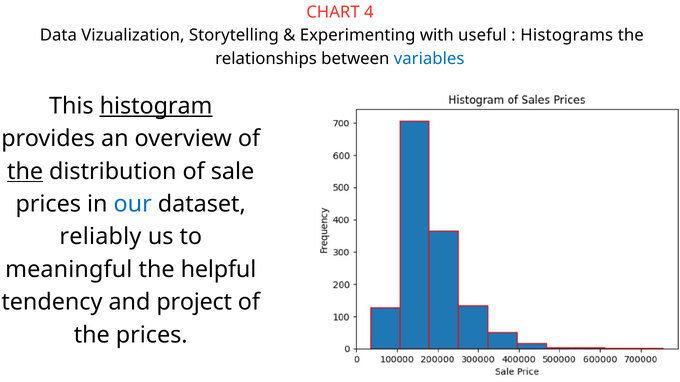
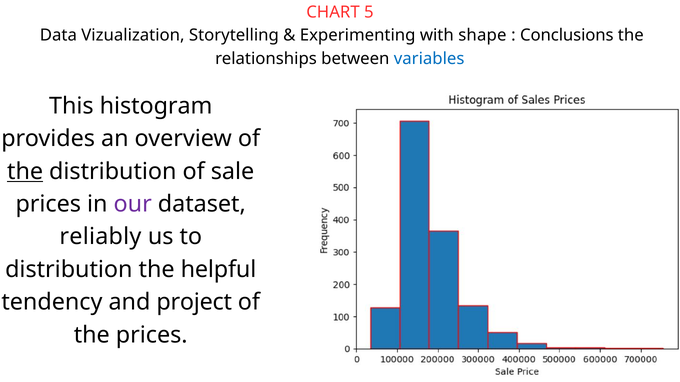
4: 4 -> 5 (369, 12)
useful: useful -> shape (482, 35)
Histograms: Histograms -> Conclusions (567, 35)
histogram underline: present -> none (156, 106)
our colour: blue -> purple (133, 204)
meaningful: meaningful -> distribution (69, 270)
